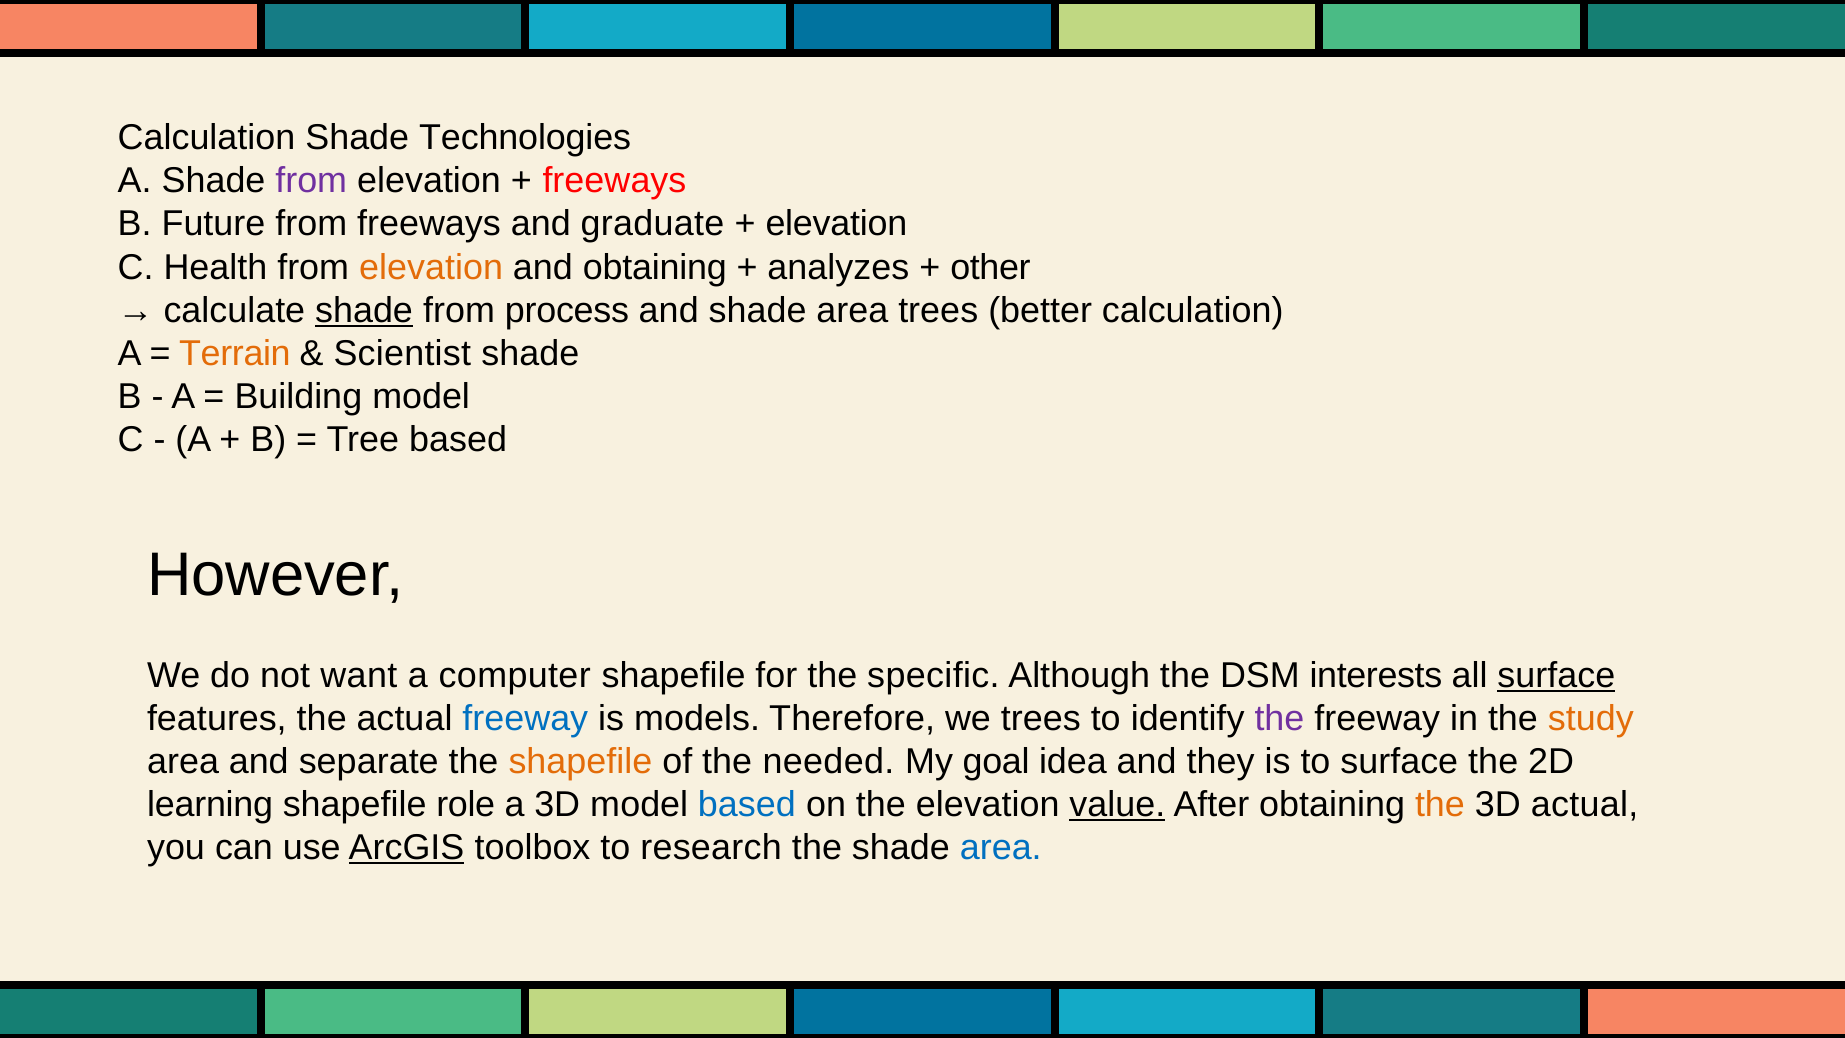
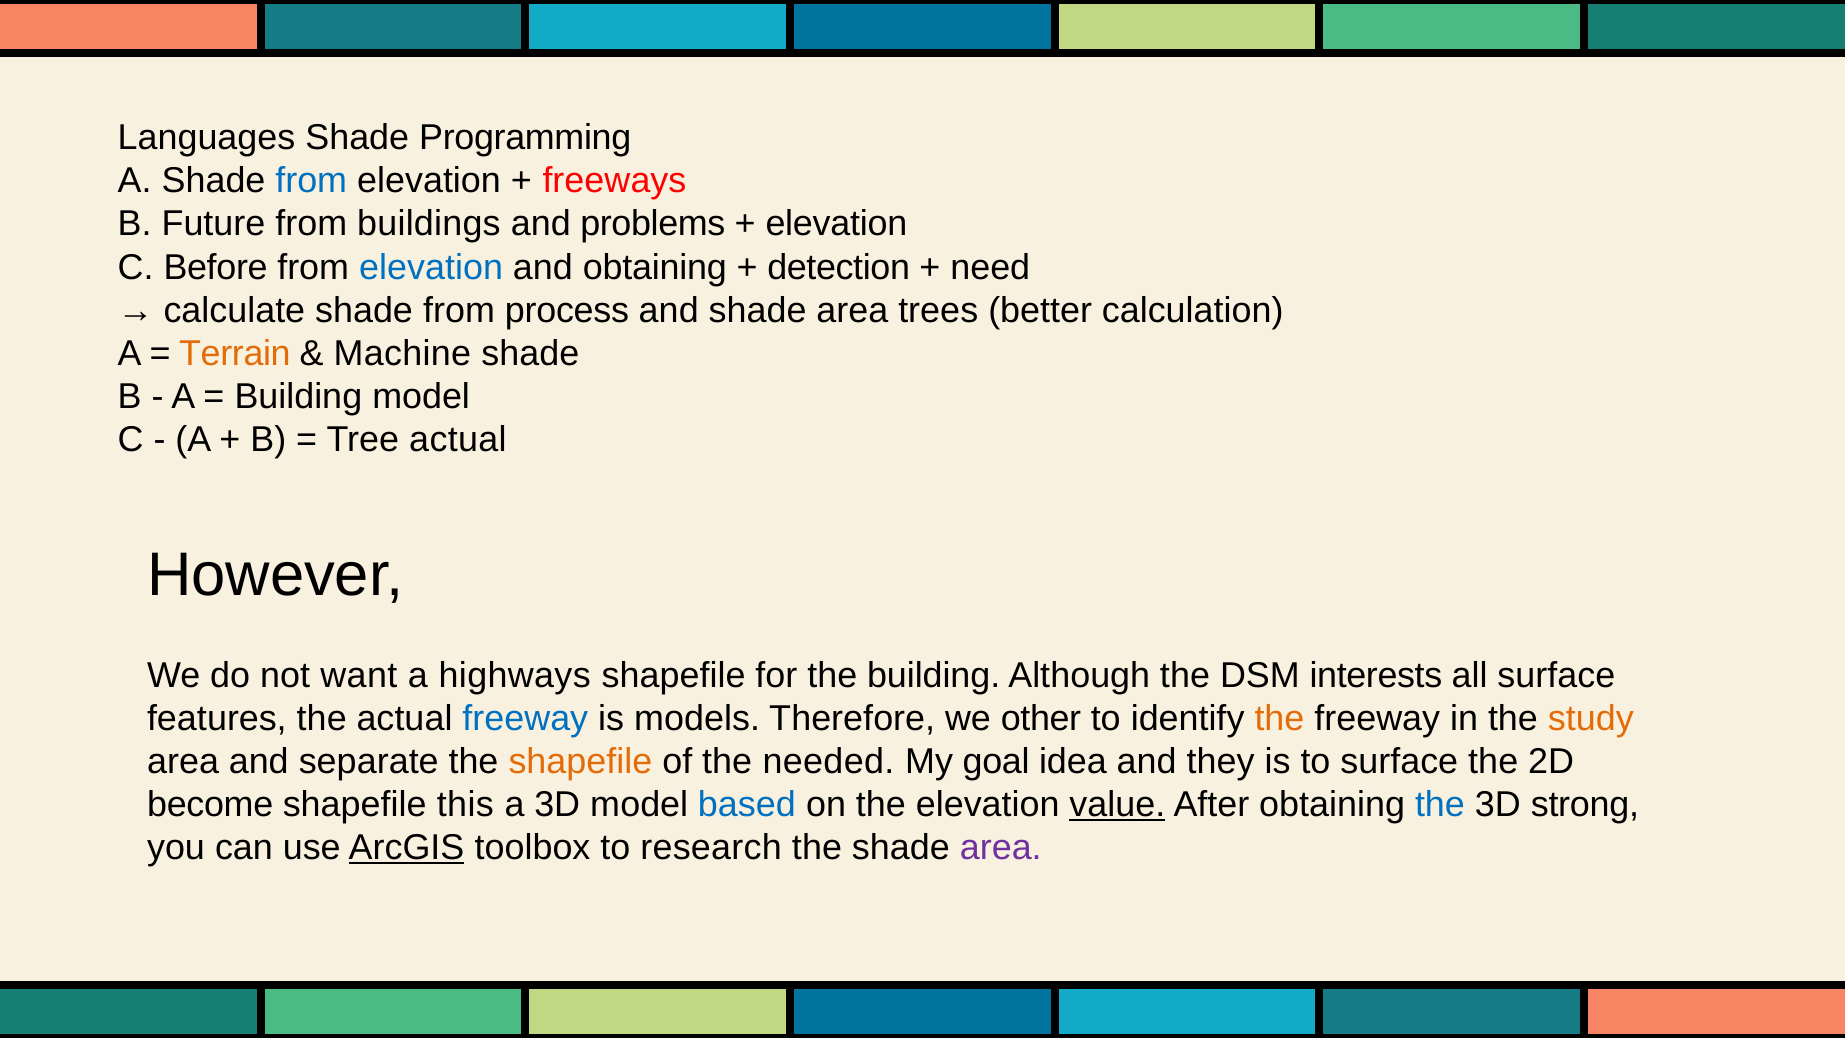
Calculation: Calculation -> Languages (207, 138)
Technologies: Technologies -> Programming (525, 138)
from colour: purple -> blue (311, 181)
from freeways: freeways -> buildings (429, 224)
graduate: graduate -> problems (653, 224)
Health: Health -> Before (216, 267)
elevation colour: orange -> blue (431, 267)
analyzes: analyzes -> detection (839, 267)
other: other -> need (990, 267)
shade underline: present -> none (364, 310)
Scientist: Scientist -> Machine (402, 353)
Tree based: based -> actual (458, 439)
computer: computer -> highways (515, 675)
the specific: specific -> building (934, 675)
surface underline: present -> none (1556, 675)
we trees: trees -> other (1041, 718)
the colour: purple -> orange (1279, 718)
learning: learning -> become (210, 804)
role: role -> this (465, 804)
the colour: orange -> blue (1440, 804)
3D actual: actual -> strong (1585, 804)
area colour: blue -> purple (1001, 847)
